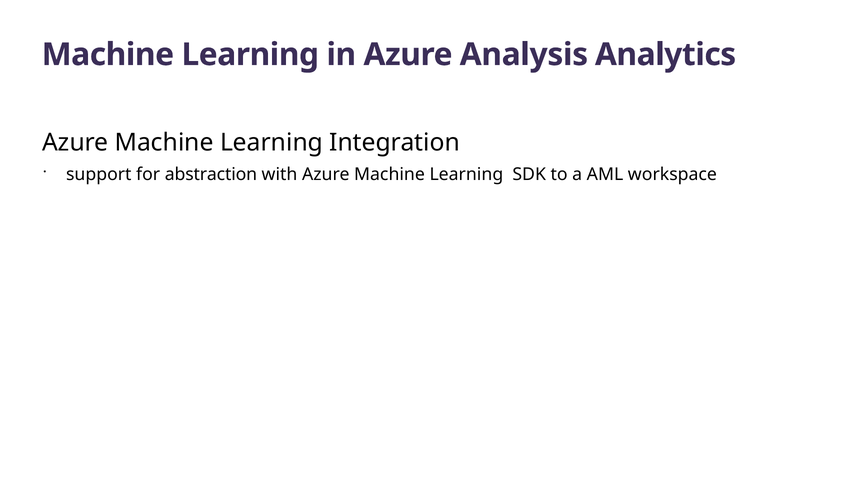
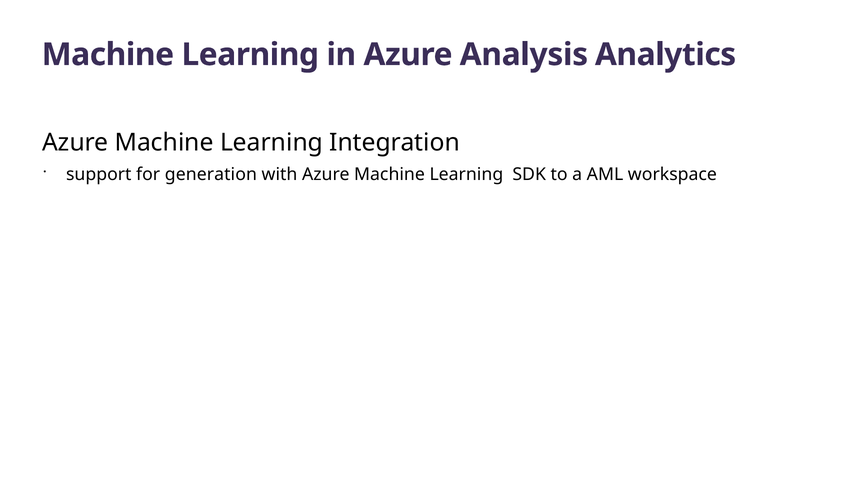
abstraction: abstraction -> generation (211, 175)
